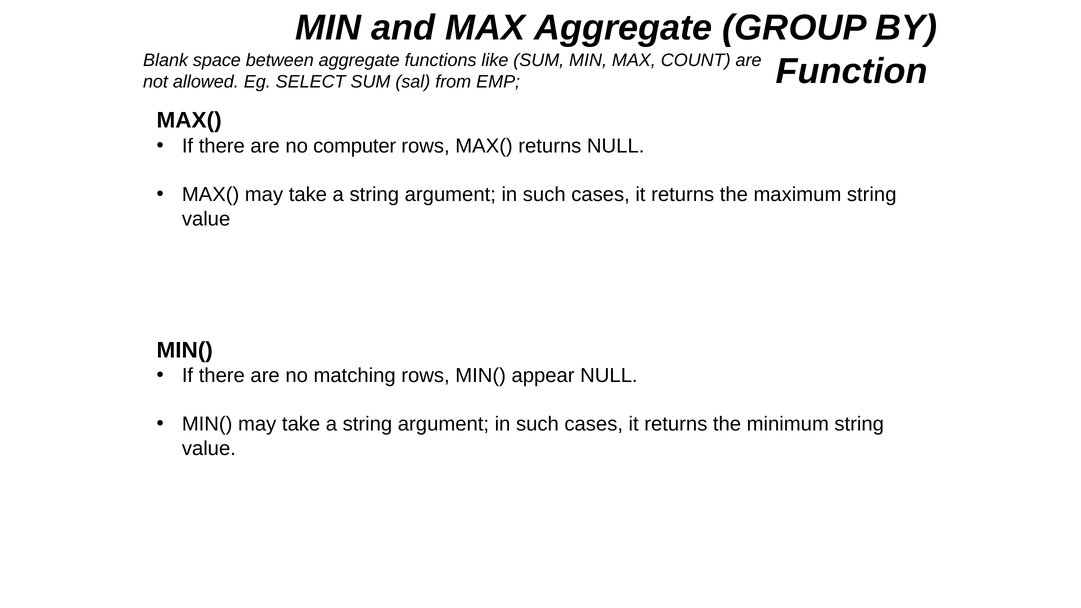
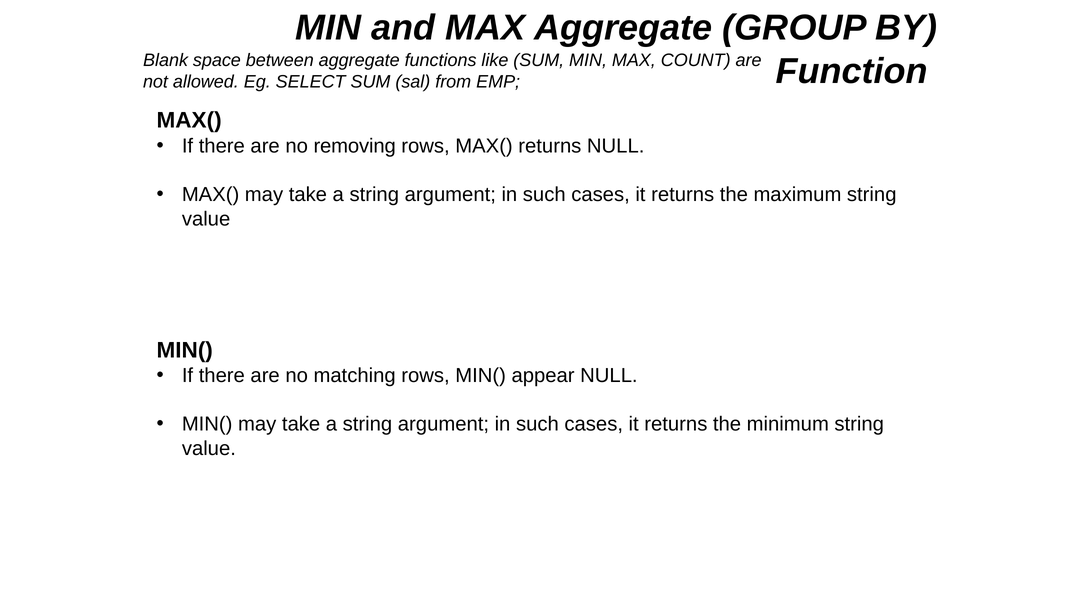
computer: computer -> removing (355, 146)
